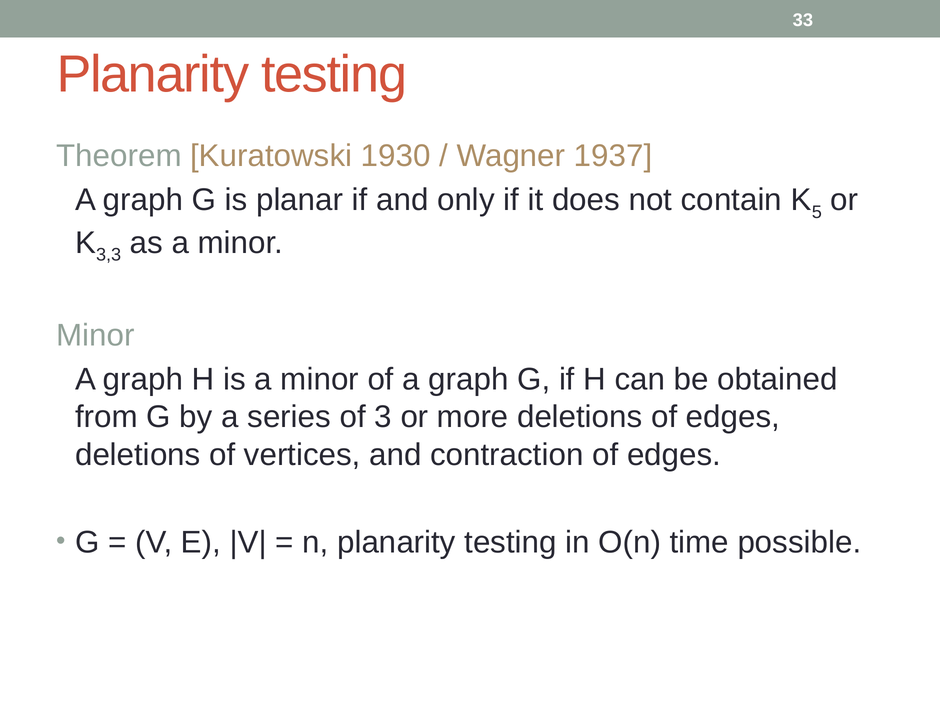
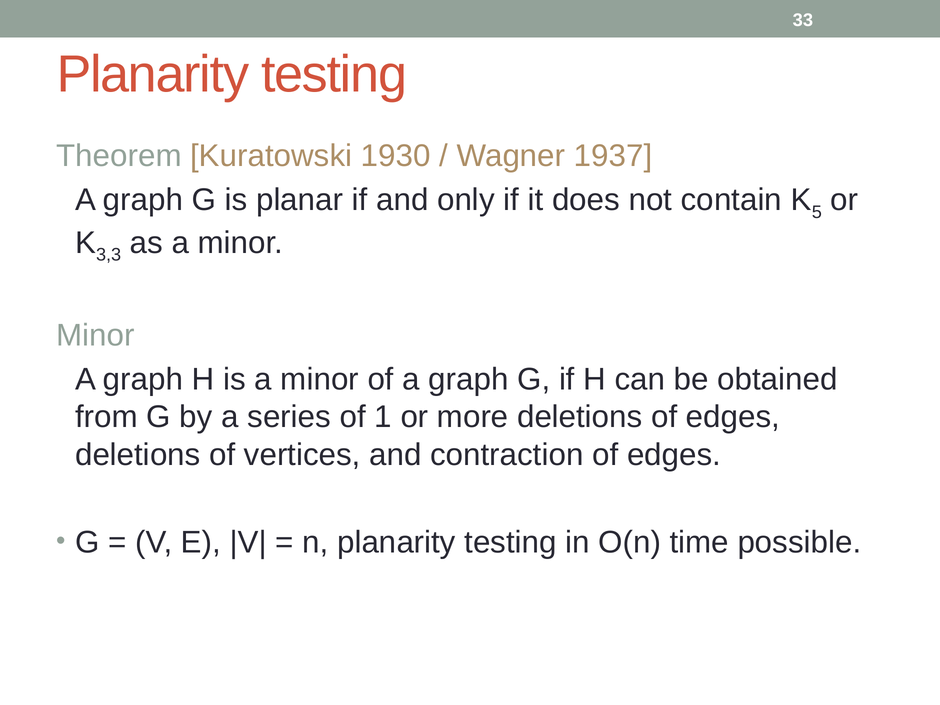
3: 3 -> 1 (383, 417)
